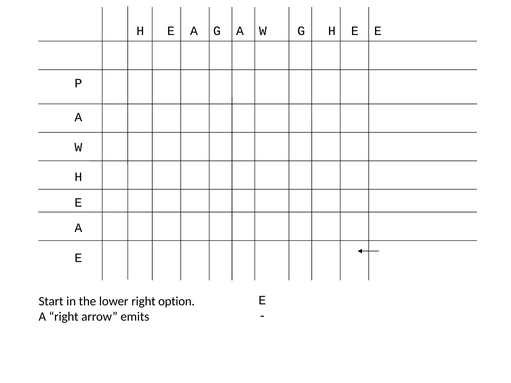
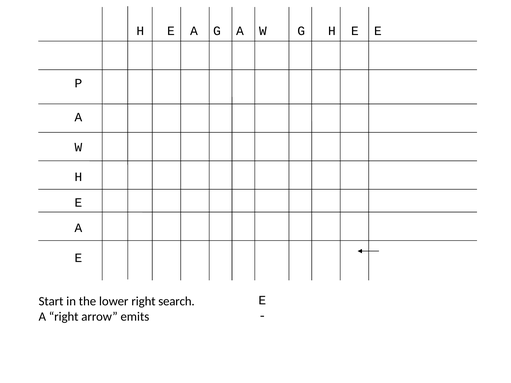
option: option -> search (176, 301)
